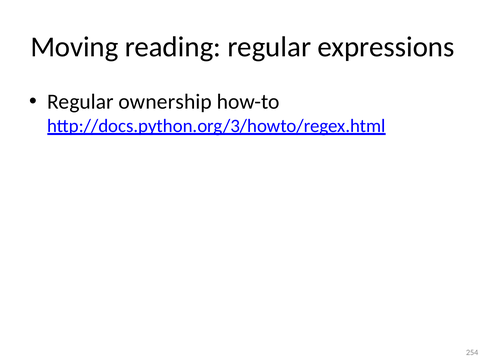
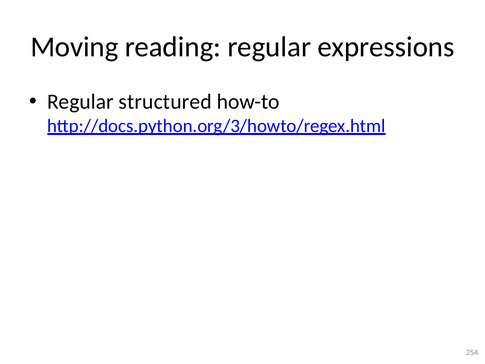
ownership: ownership -> structured (165, 102)
